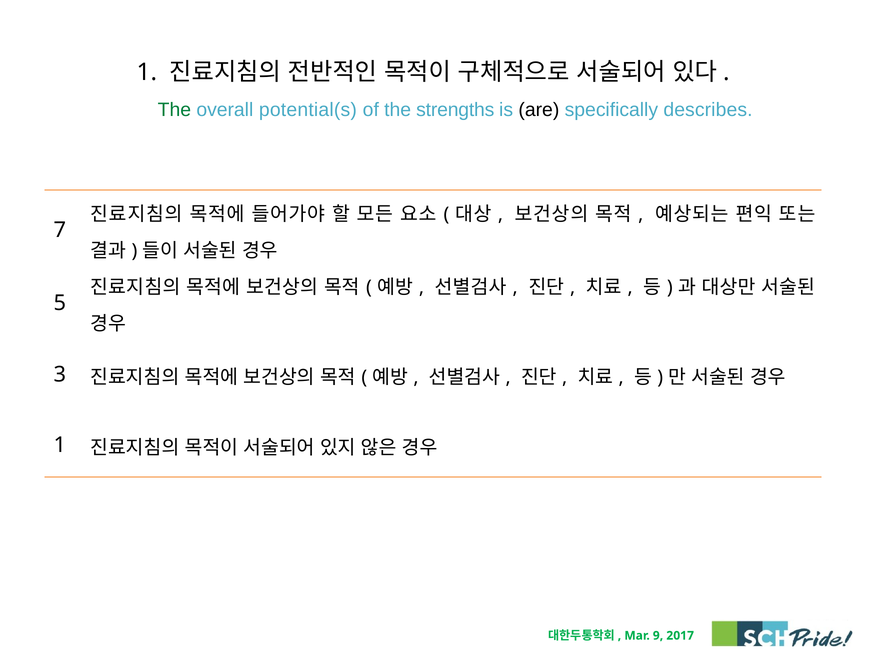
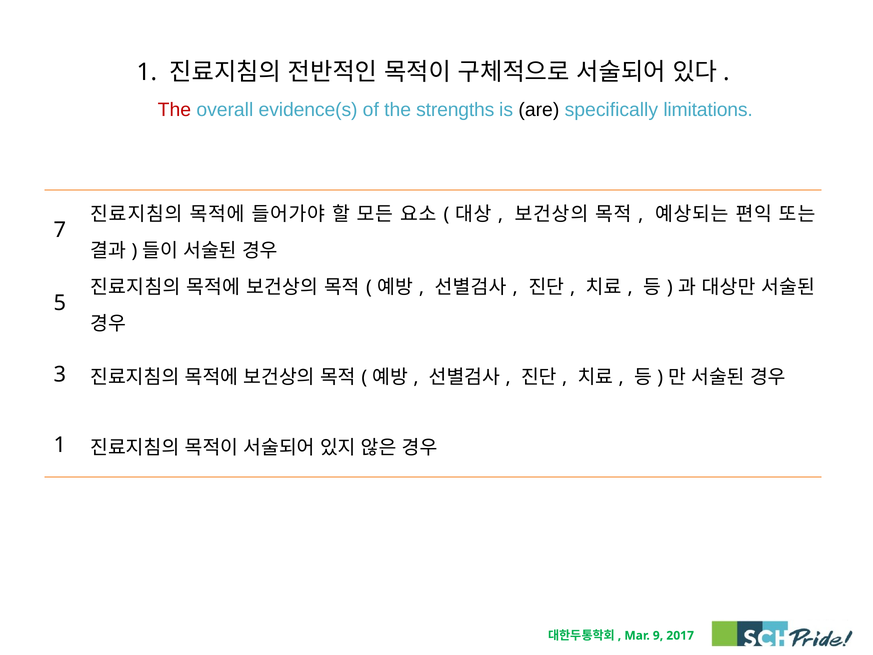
The colour: green -> red (174, 110)
potential(s: potential(s -> evidence(s (308, 110)
describes: describes -> limitations (708, 110)
